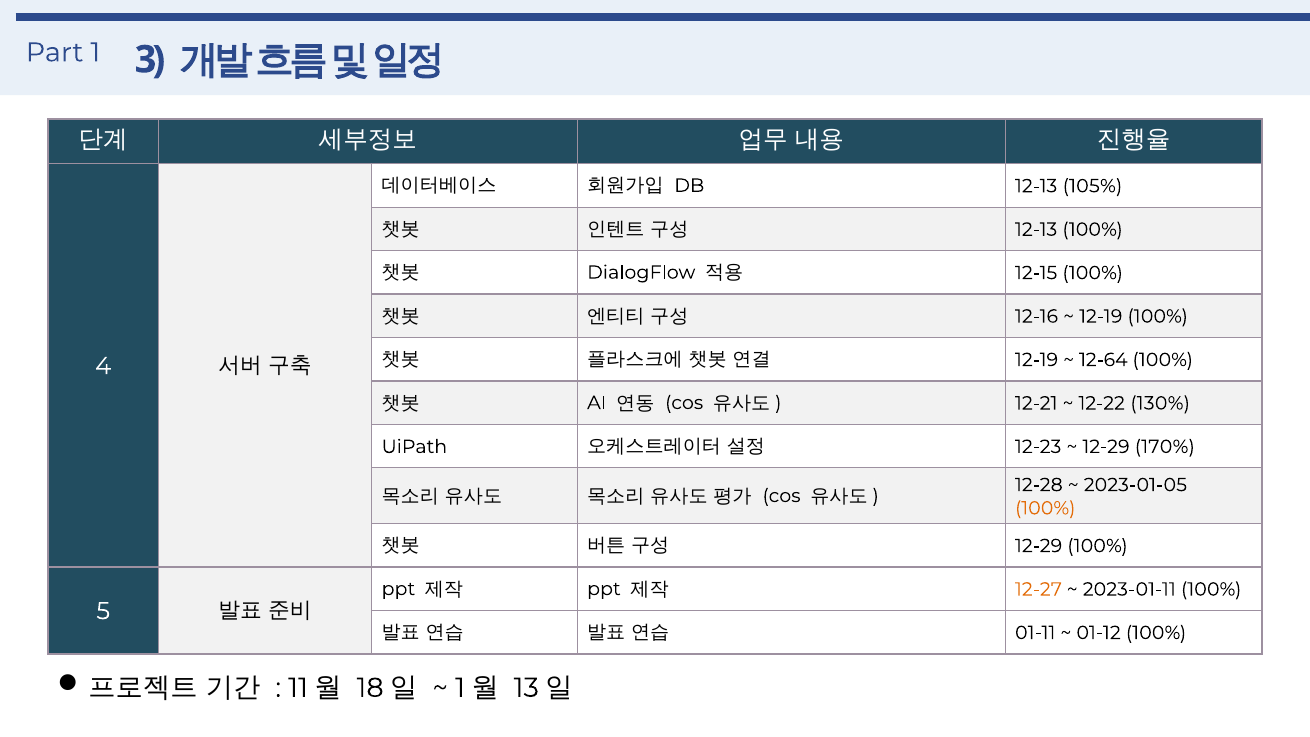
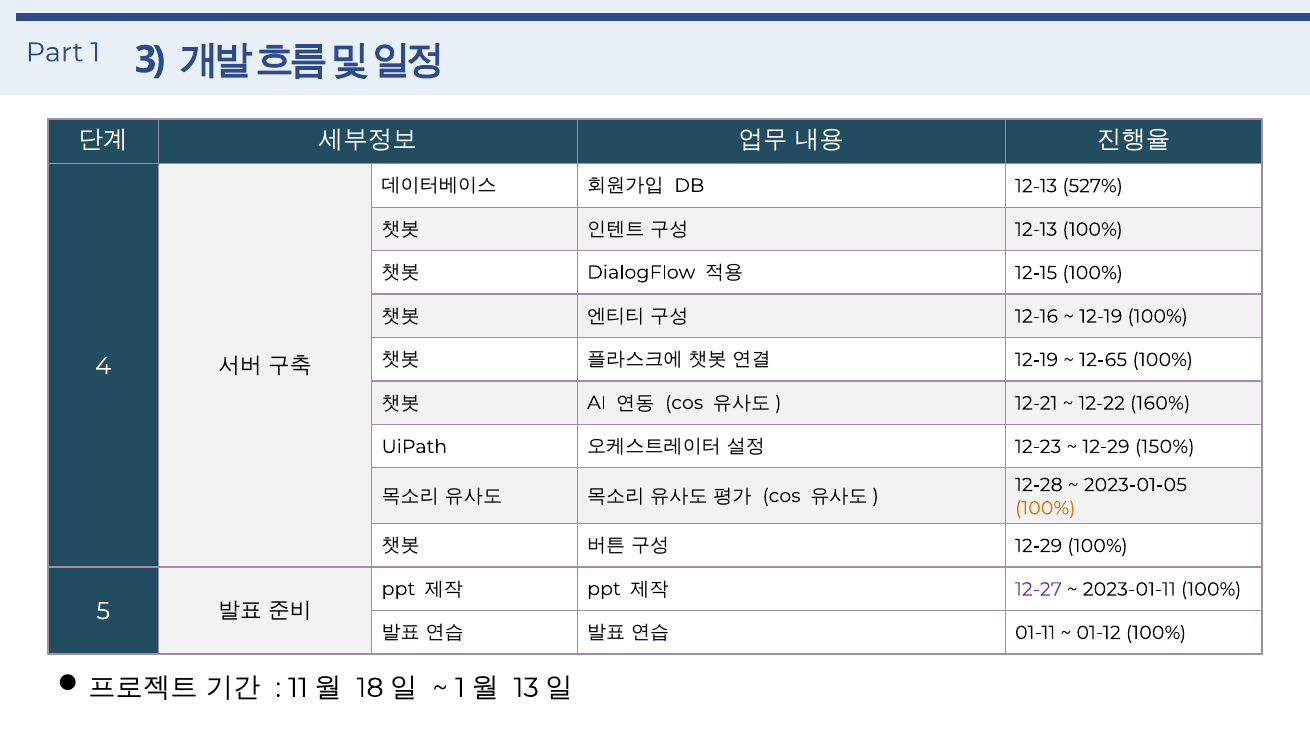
105%: 105% -> 527% (1093, 186)
12-64: 12-64 -> 12-65 (1103, 360)
130%: 130% -> 160% (1160, 403)
170%: 170% -> 150% (1165, 447)
12-27 colour: orange -> purple (1038, 589)
